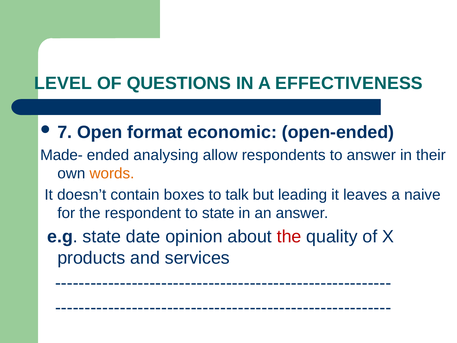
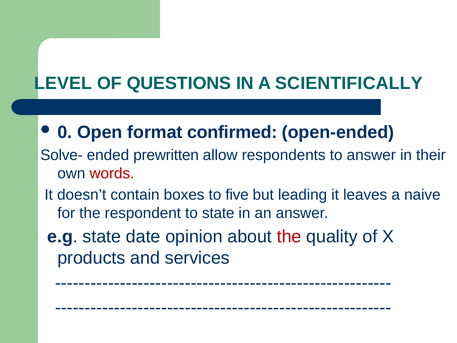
EFFECTIVENESS: EFFECTIVENESS -> SCIENTIFICALLY (349, 83)
7: 7 -> 0 (65, 132)
economic: economic -> confirmed (232, 132)
Made-: Made- -> Solve- (61, 155)
analysing: analysing -> prewritten (166, 155)
words colour: orange -> red (112, 173)
talk: talk -> five (237, 195)
